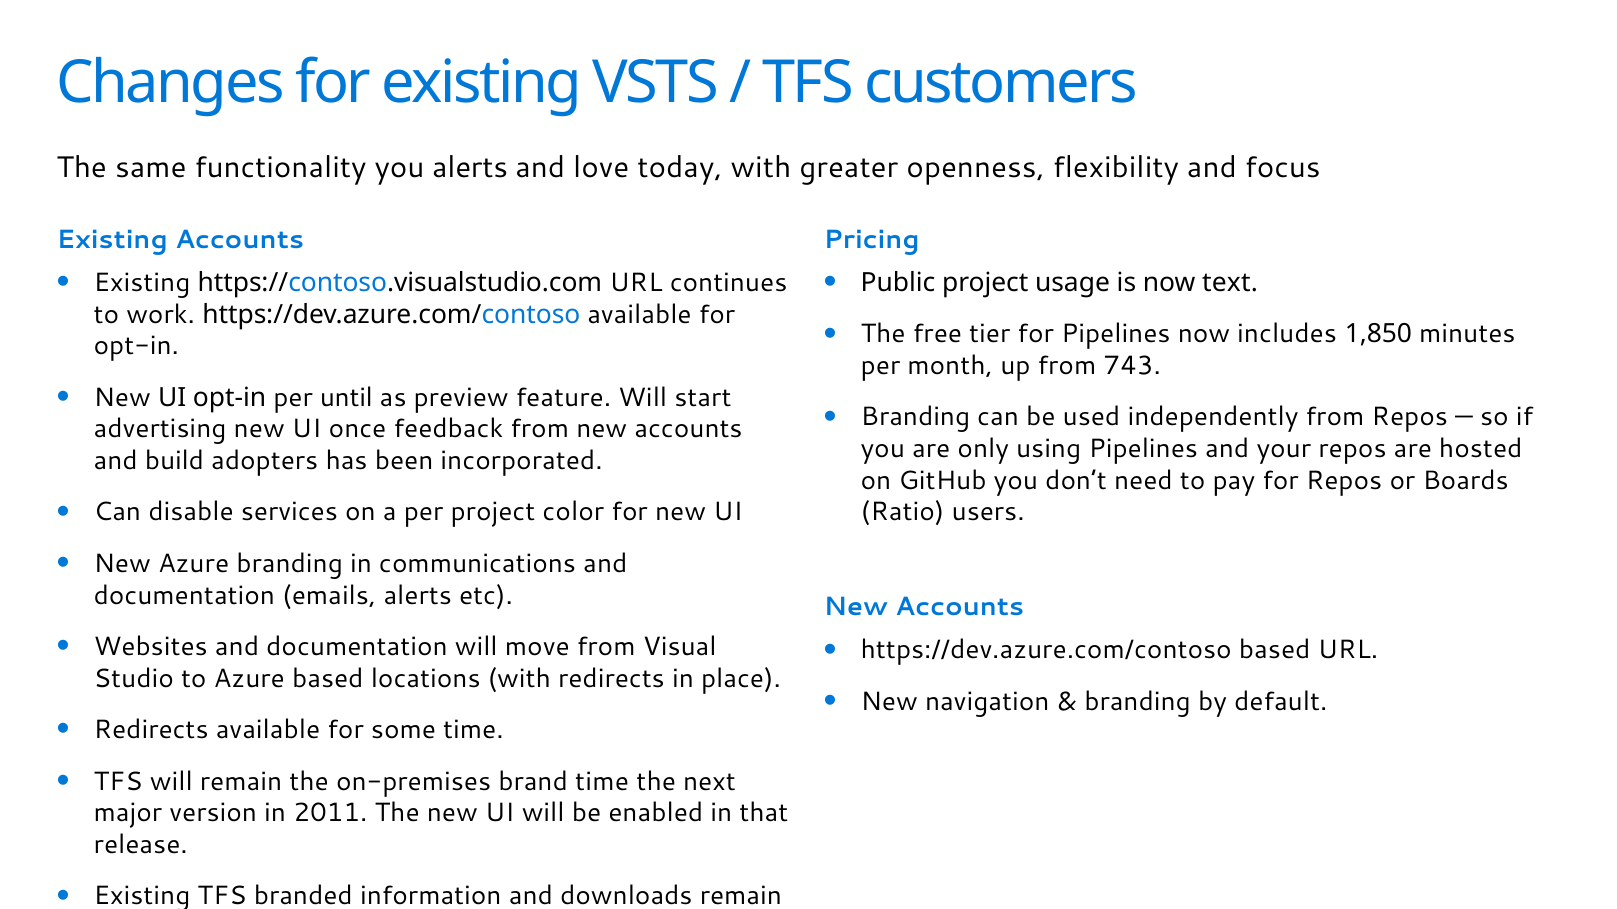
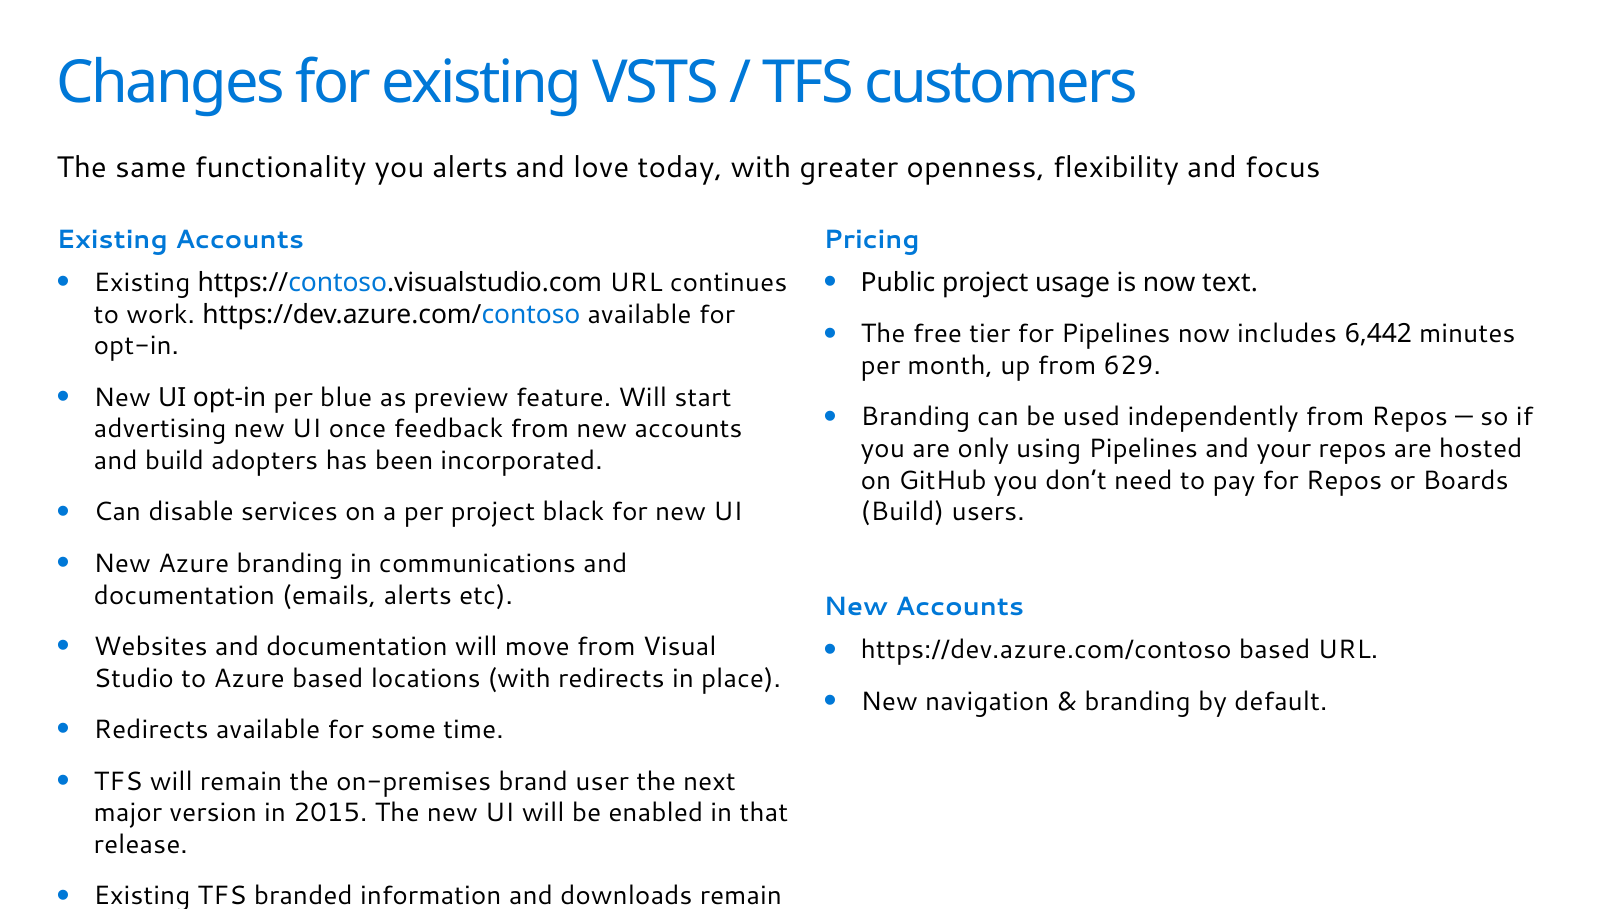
1,850: 1,850 -> 6,442 (1378, 334)
743: 743 -> 629 (1132, 366)
per until: until -> blue (346, 398)
color: color -> black (573, 512)
Ratio: Ratio -> Build (902, 512)
brand time: time -> user (602, 782)
2011: 2011 -> 2015 (330, 814)
